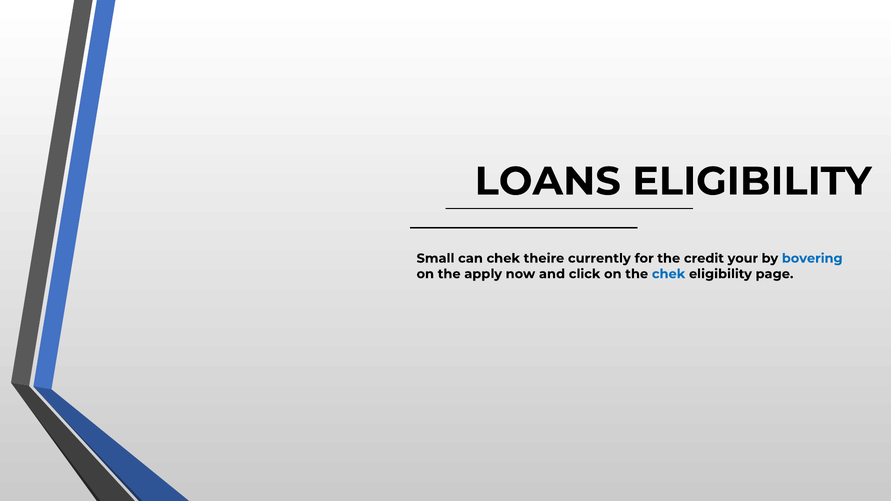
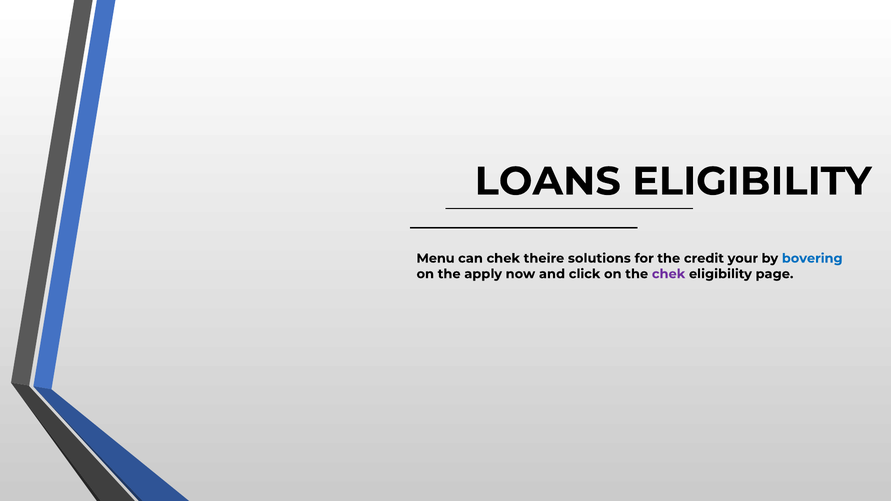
Small: Small -> Menu (436, 258)
currently: currently -> solutions (599, 258)
chek colour: blue -> purple (669, 274)
